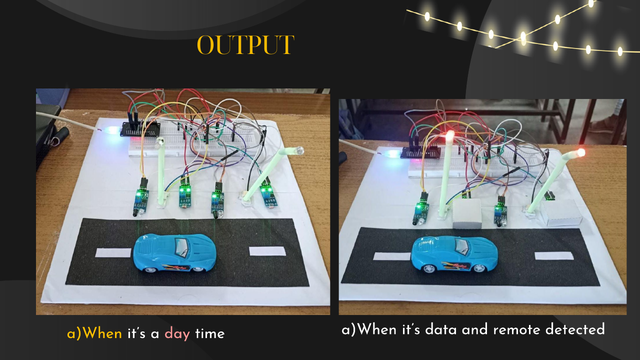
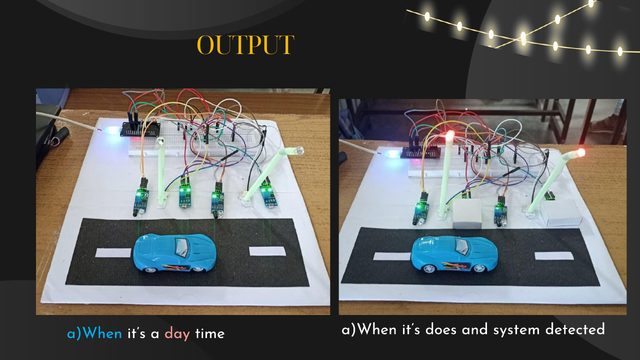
a)When colour: yellow -> light blue (95, 333)
data: data -> does (441, 329)
remote: remote -> system (517, 329)
